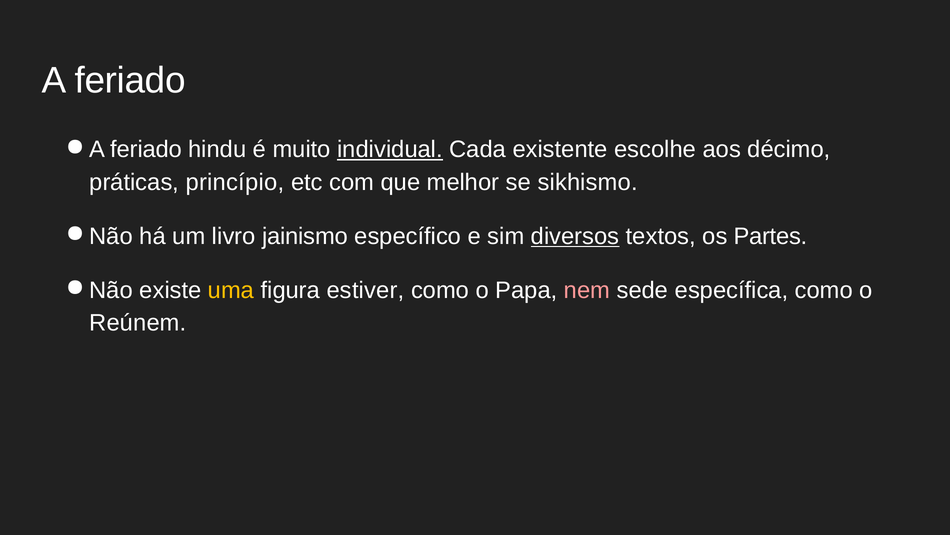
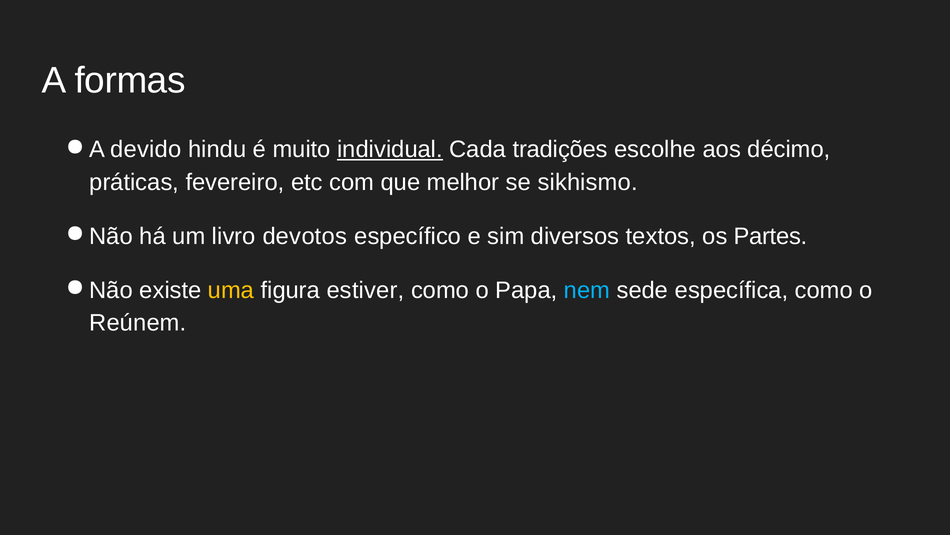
A feriado: feriado -> formas (130, 80)
feriado: feriado -> devido (146, 149)
existente: existente -> tradições (560, 149)
princípio: princípio -> fevereiro (235, 182)
jainismo: jainismo -> devotos (305, 236)
diversos underline: present -> none (575, 236)
nem colour: pink -> light blue (587, 290)
